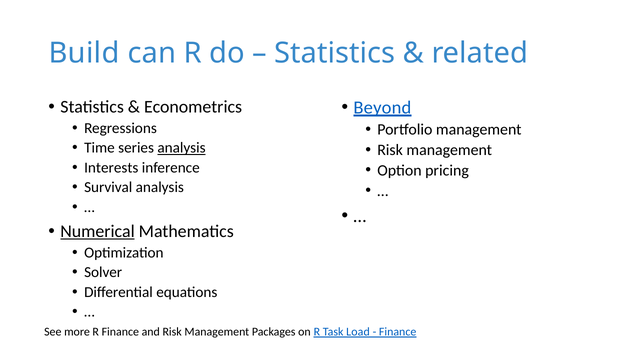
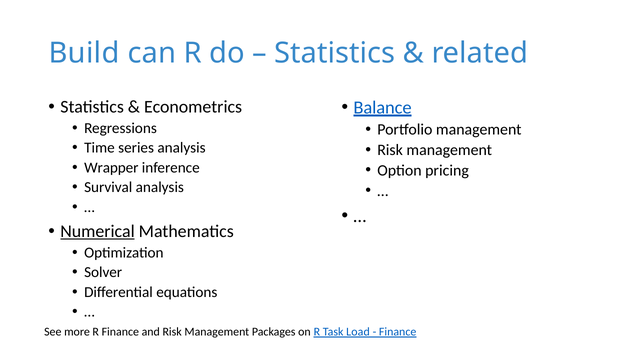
Beyond: Beyond -> Balance (383, 108)
analysis underline: present -> none (182, 148)
Interests: Interests -> Wrapper (111, 168)
